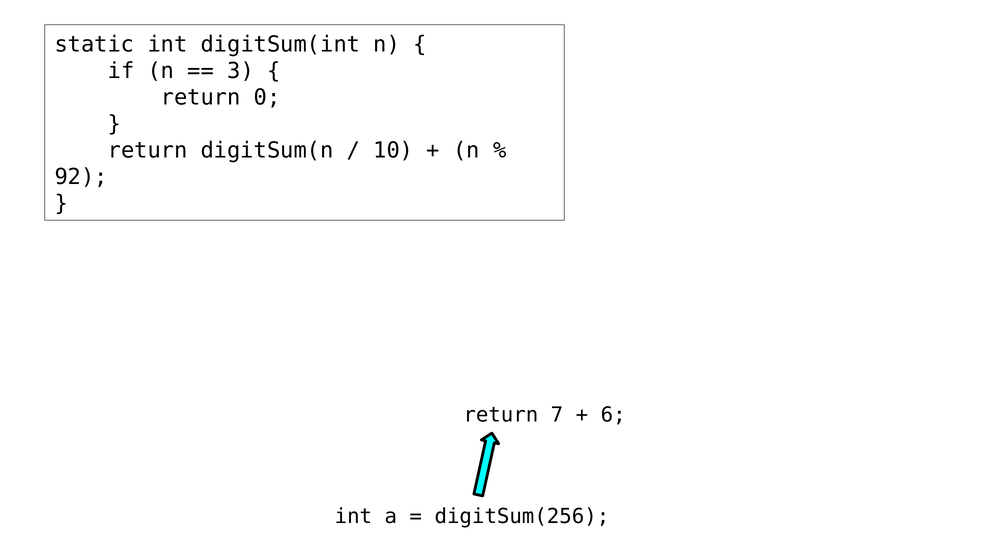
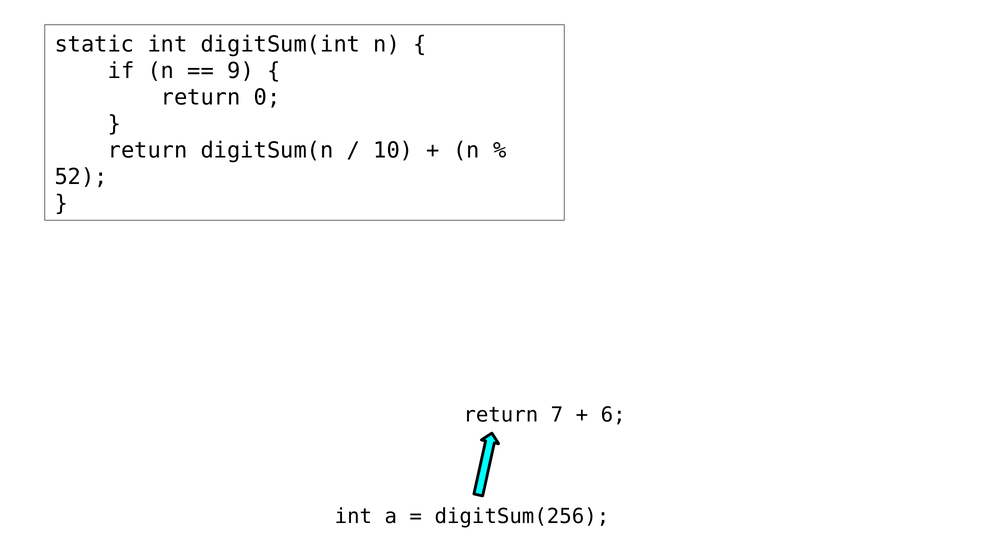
3: 3 -> 9 (241, 71)
92: 92 -> 52 (81, 177)
